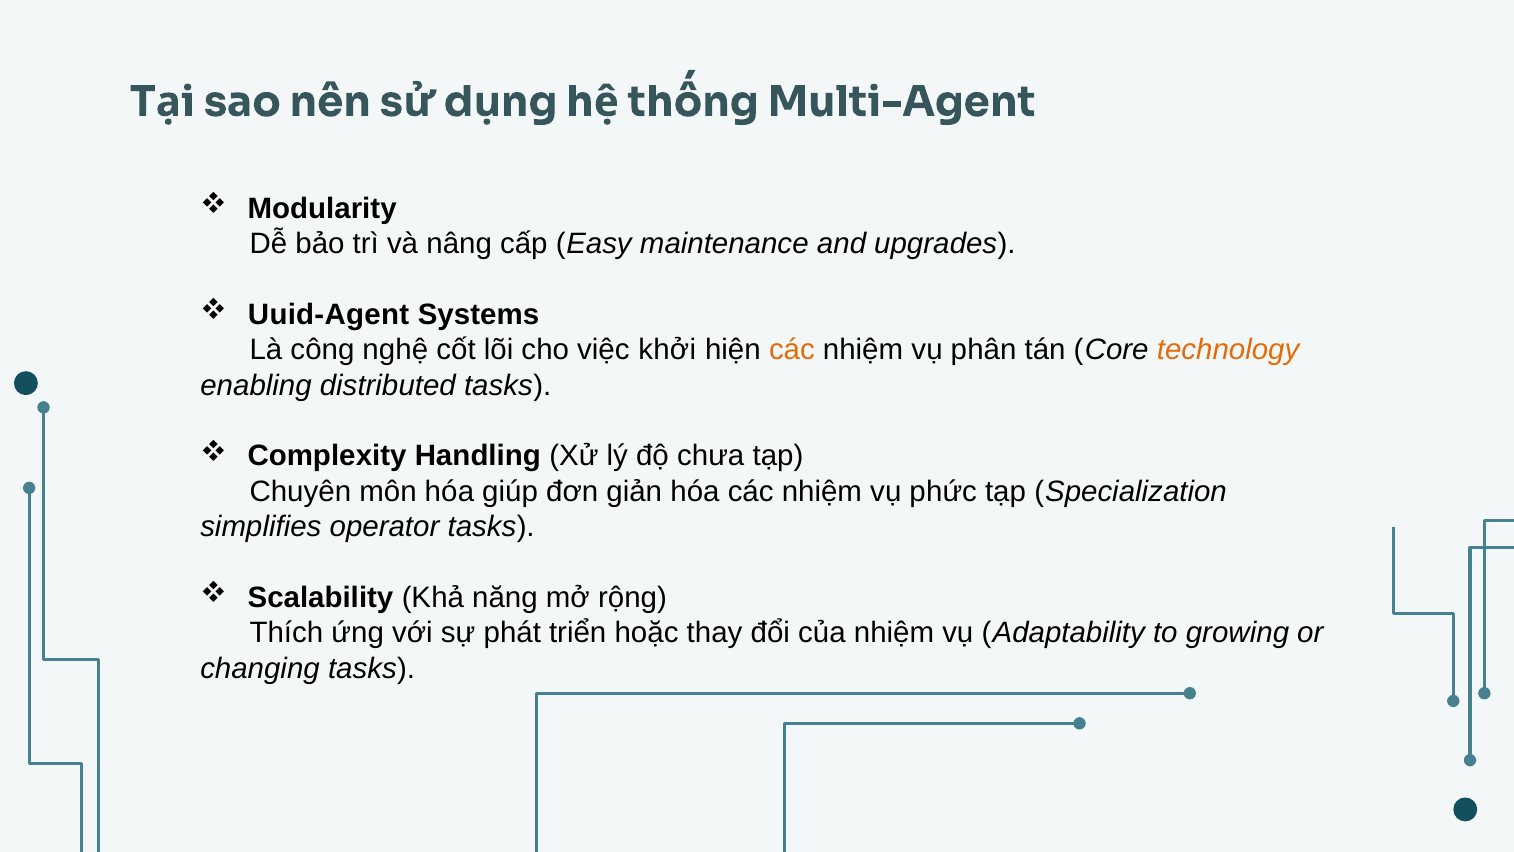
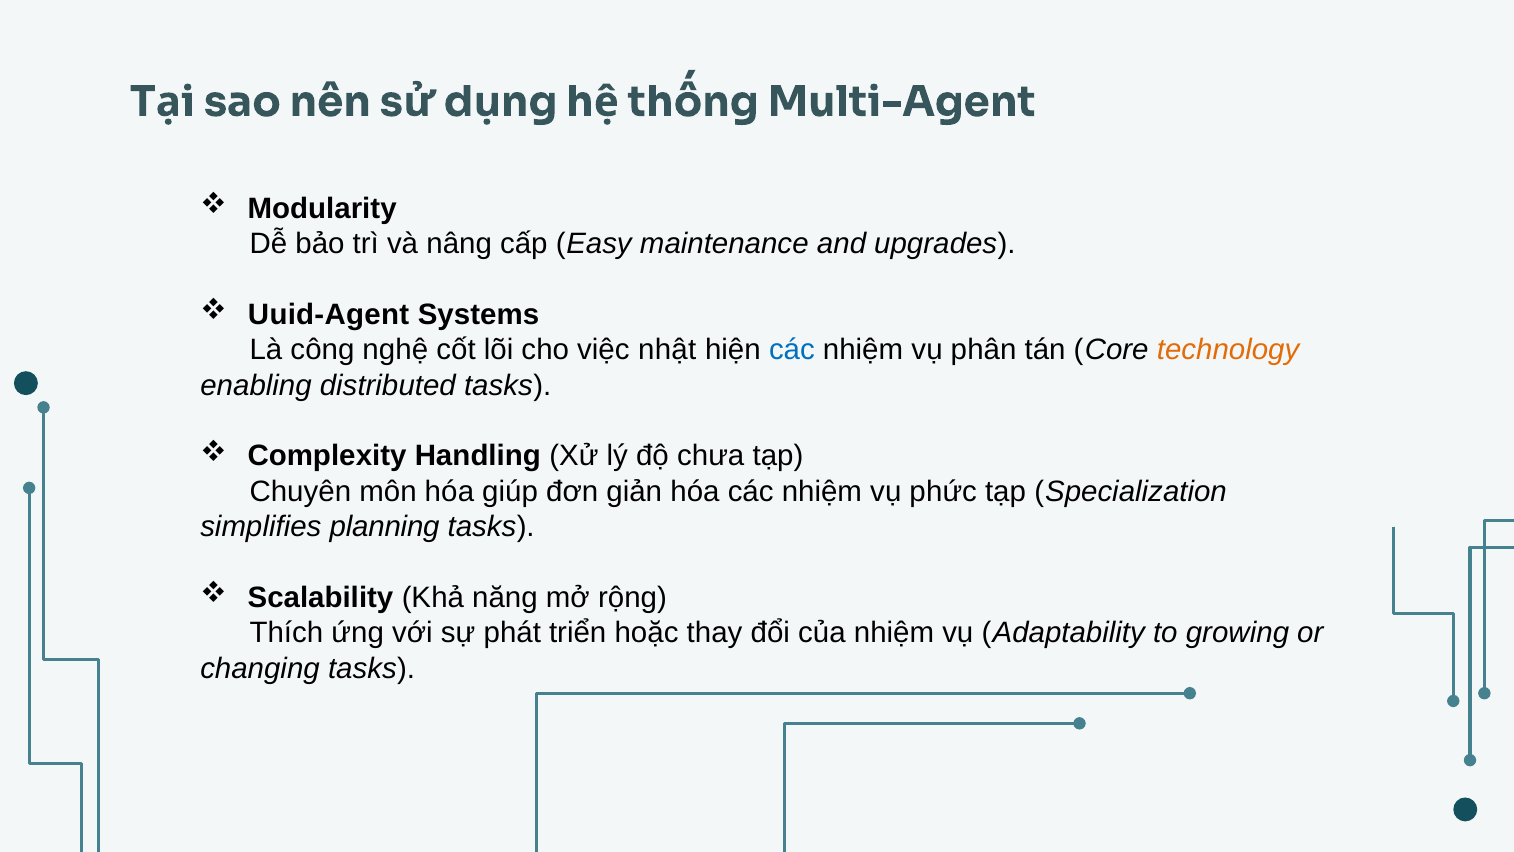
khởi: khởi -> nhật (667, 350)
các colour: orange -> blue (792, 350)
operator: operator -> planning (385, 527)
